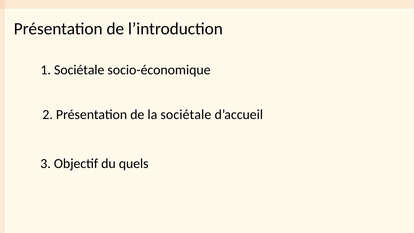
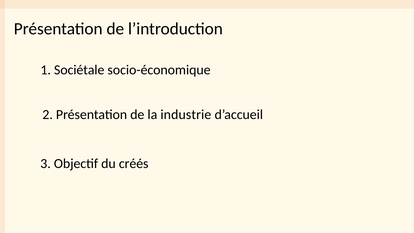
la sociétale: sociétale -> industrie (186, 115)
quels: quels -> créés (134, 163)
